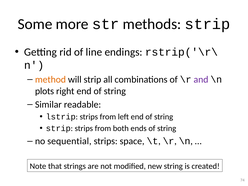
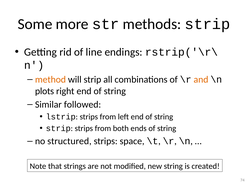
and colour: purple -> orange (201, 79)
readable: readable -> followed (82, 105)
sequential: sequential -> structured (69, 141)
